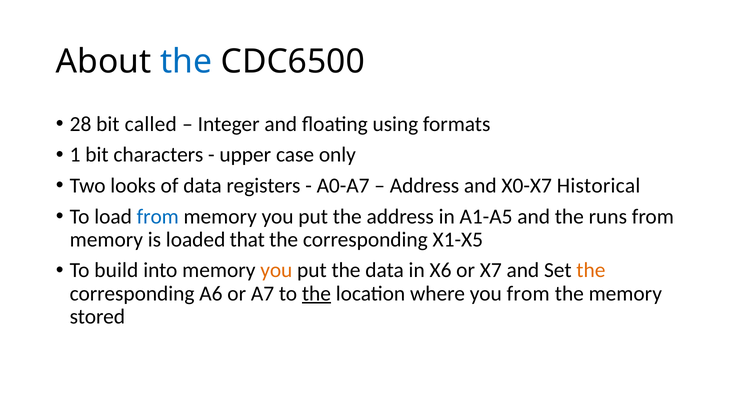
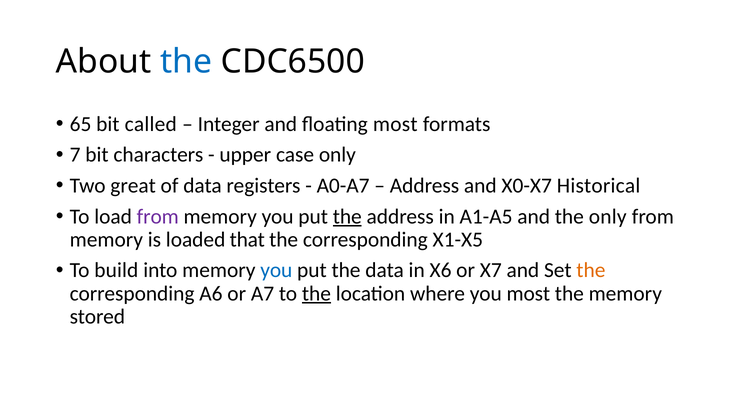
28: 28 -> 65 (81, 124)
floating using: using -> most (395, 124)
1: 1 -> 7 (75, 155)
looks: looks -> great (133, 186)
from colour: blue -> purple (158, 216)
the underline: none -> present (347, 216)
the runs: runs -> only (608, 216)
you colour: orange -> blue (276, 270)
you from: from -> most (528, 293)
